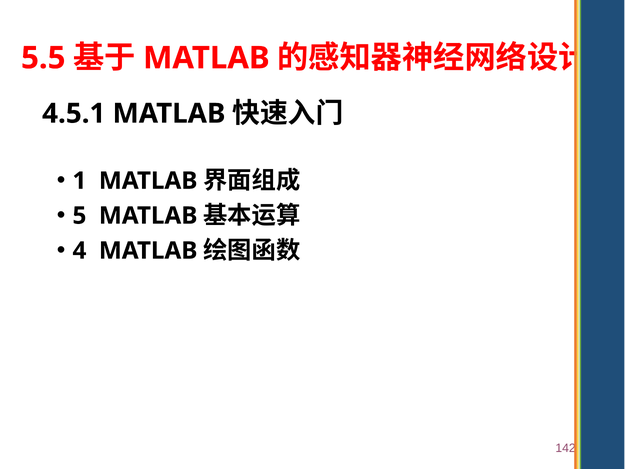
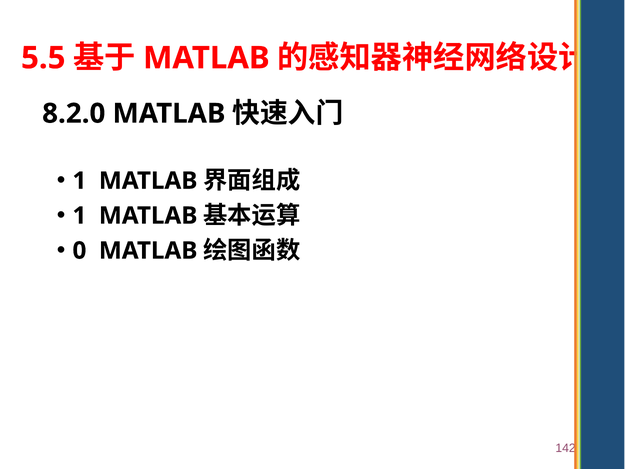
4.5.1: 4.5.1 -> 8.2.0 (74, 113)
5: 5 -> 1 (79, 216)
4: 4 -> 0 (79, 251)
